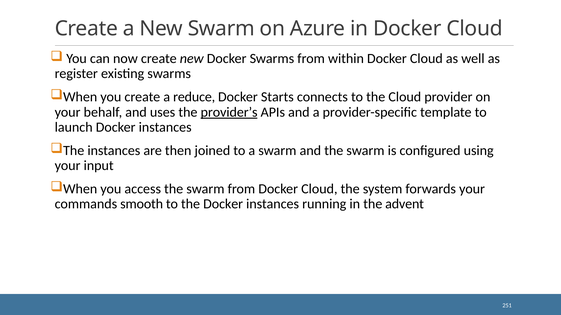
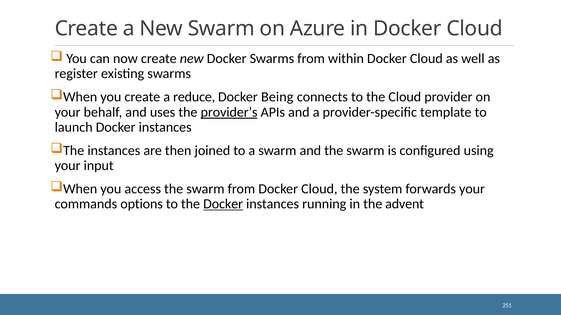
Starts: Starts -> Being (277, 97)
smooth: smooth -> options (142, 204)
Docker underline: none -> present (223, 204)
